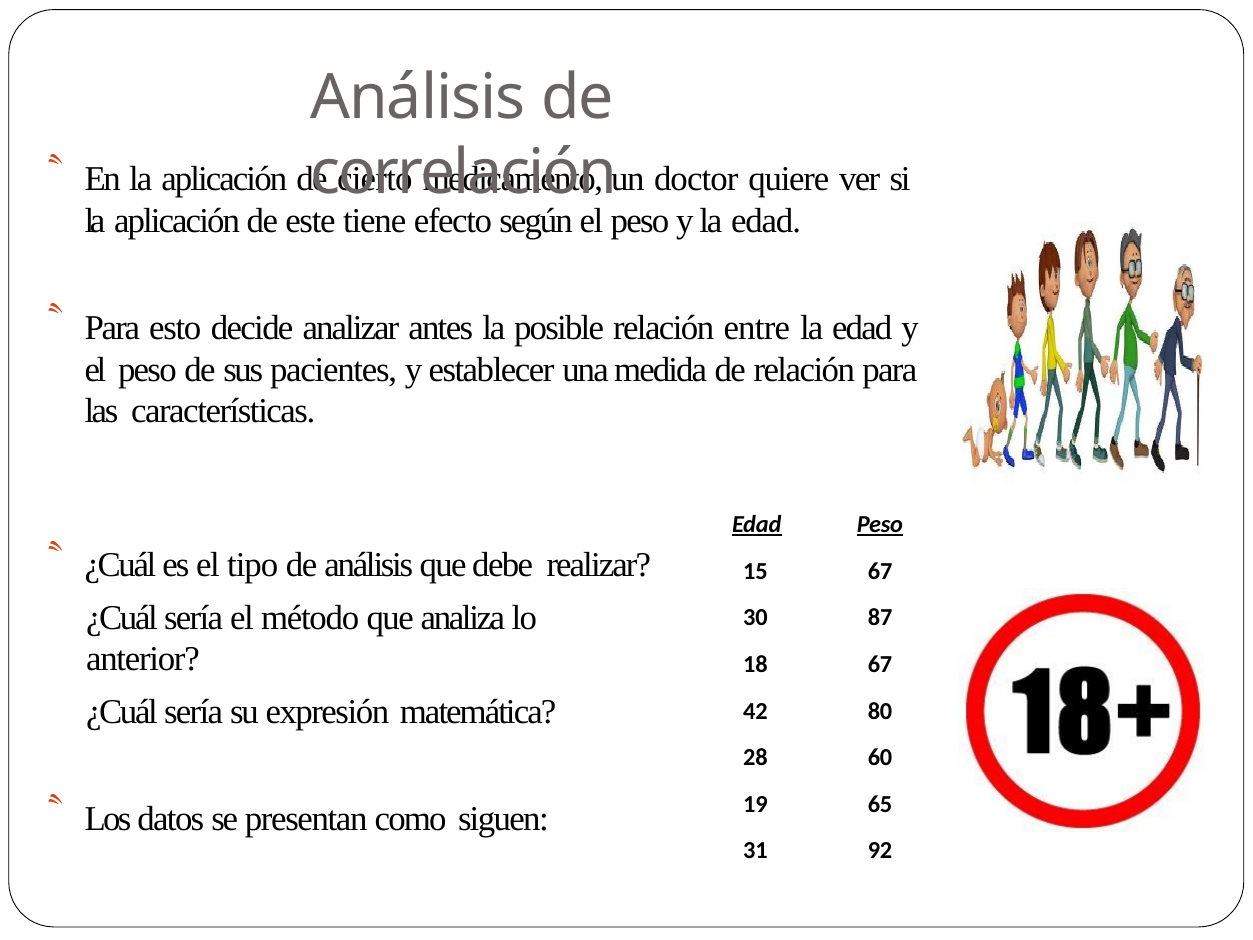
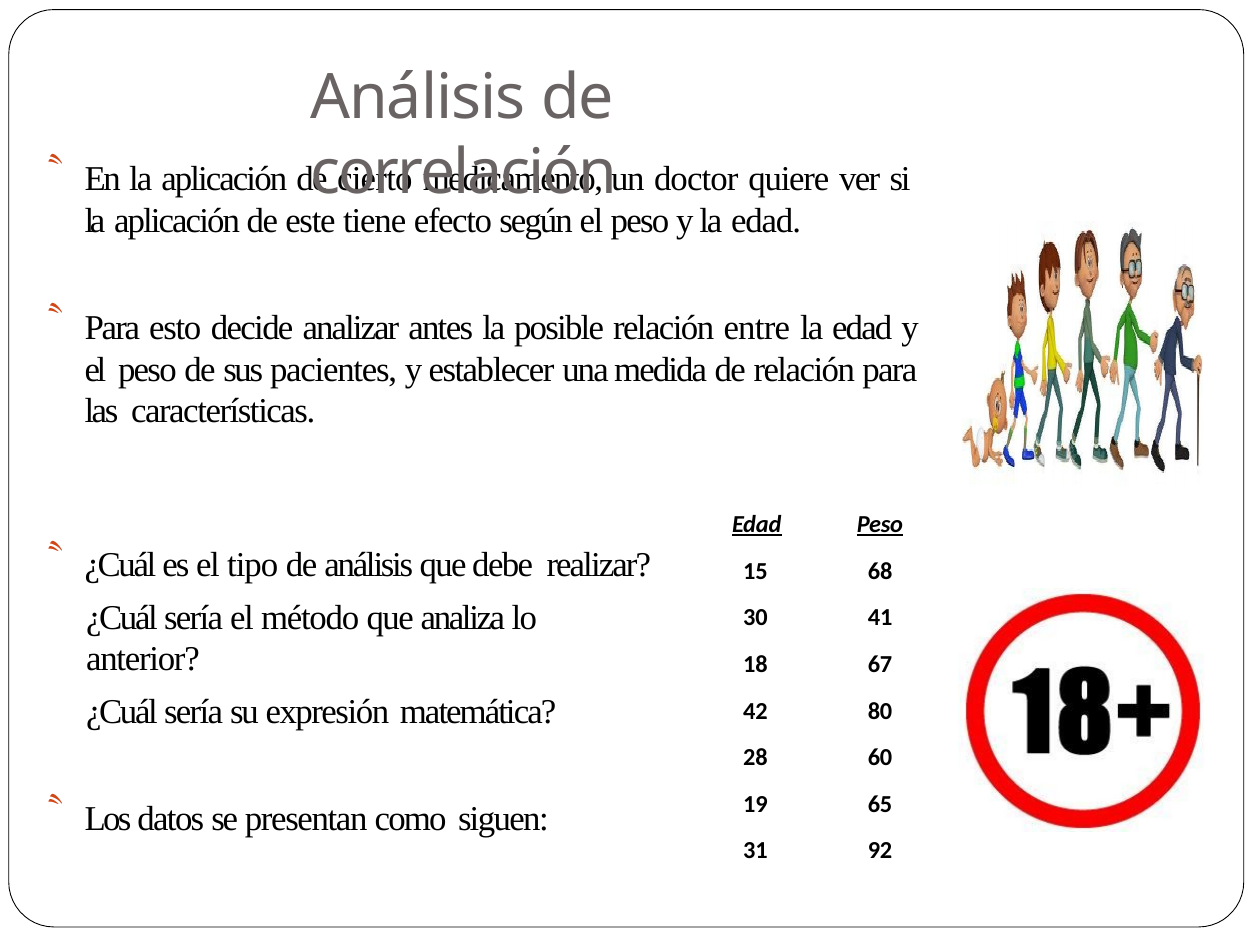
15 67: 67 -> 68 (880, 571)
87: 87 -> 41 (880, 618)
